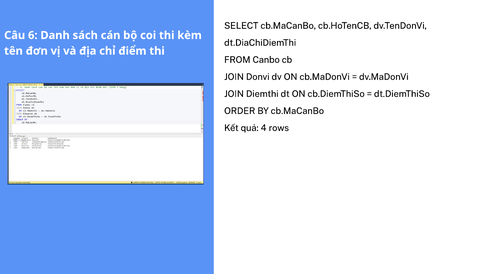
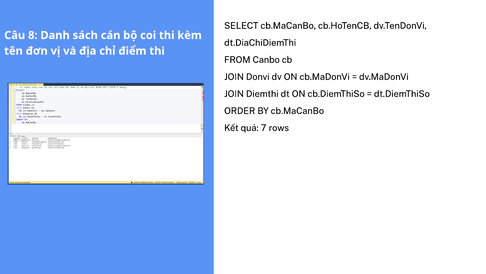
6: 6 -> 8 (33, 35)
4: 4 -> 7 (264, 128)
